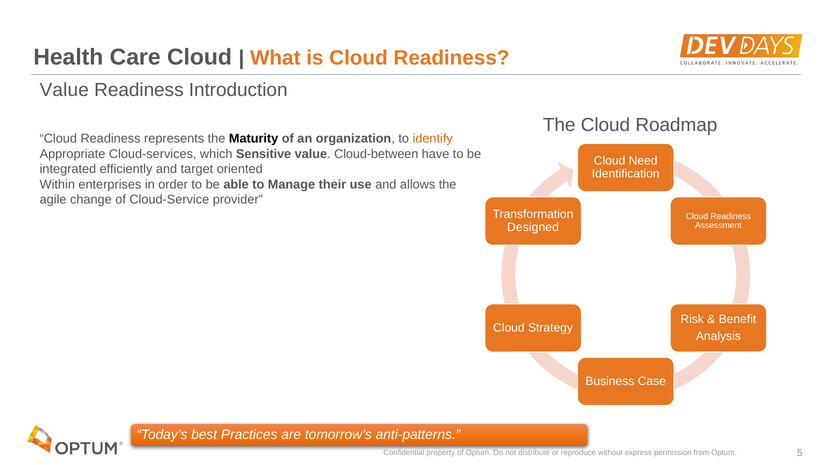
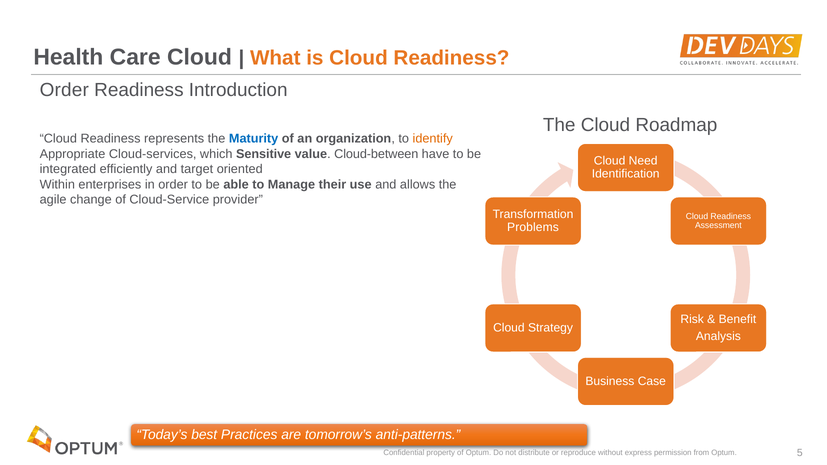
Value: Value -> Order (64, 90)
Maturity colour: black -> blue (254, 139)
Designed: Designed -> Problems (533, 228)
